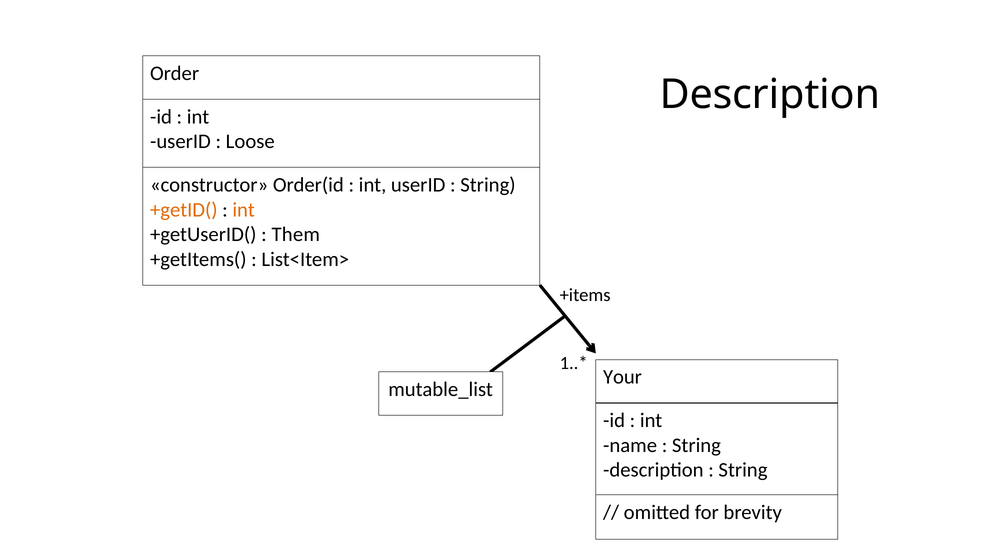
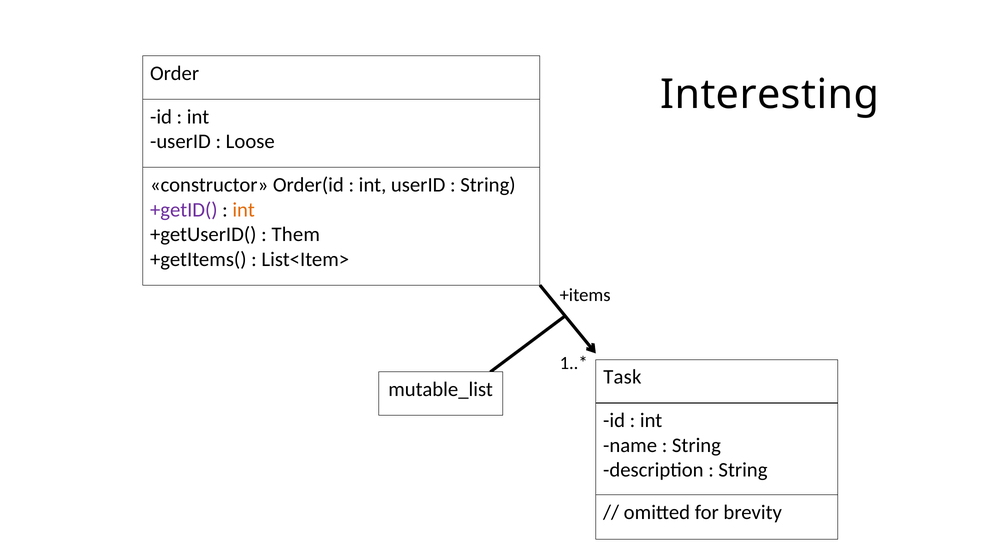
Description: Description -> Interesting (770, 95)
+getID( colour: orange -> purple (184, 210)
Your: Your -> Task (622, 377)
